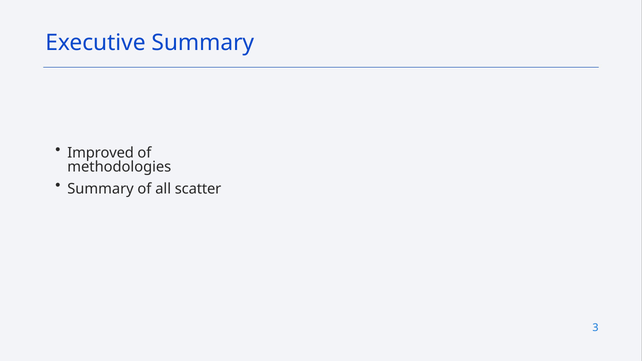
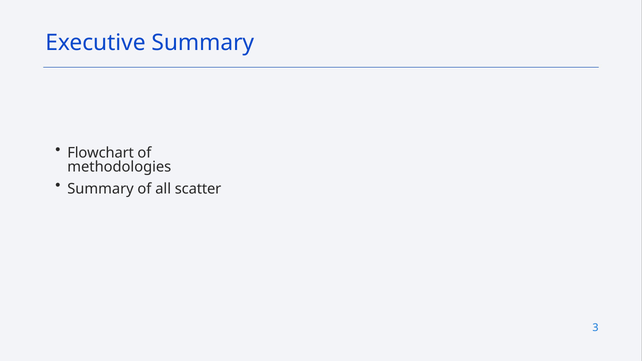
Improved: Improved -> Flowchart (101, 153)
